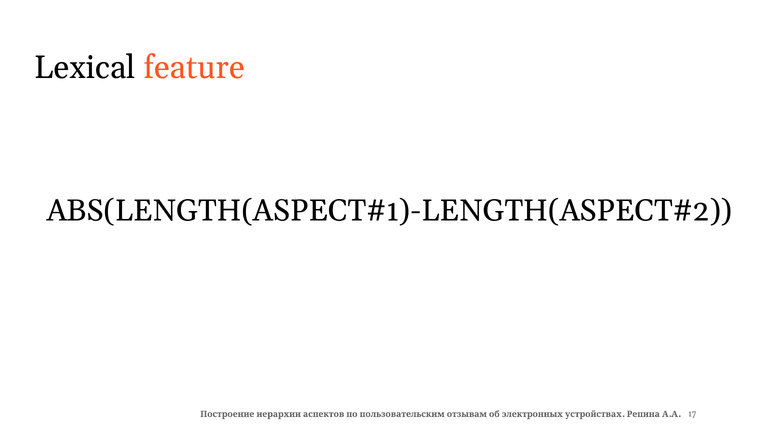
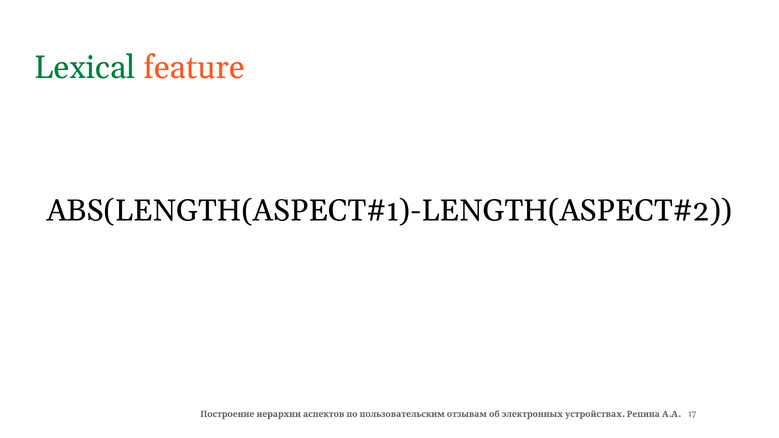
Lexical colour: black -> green (85, 67)
